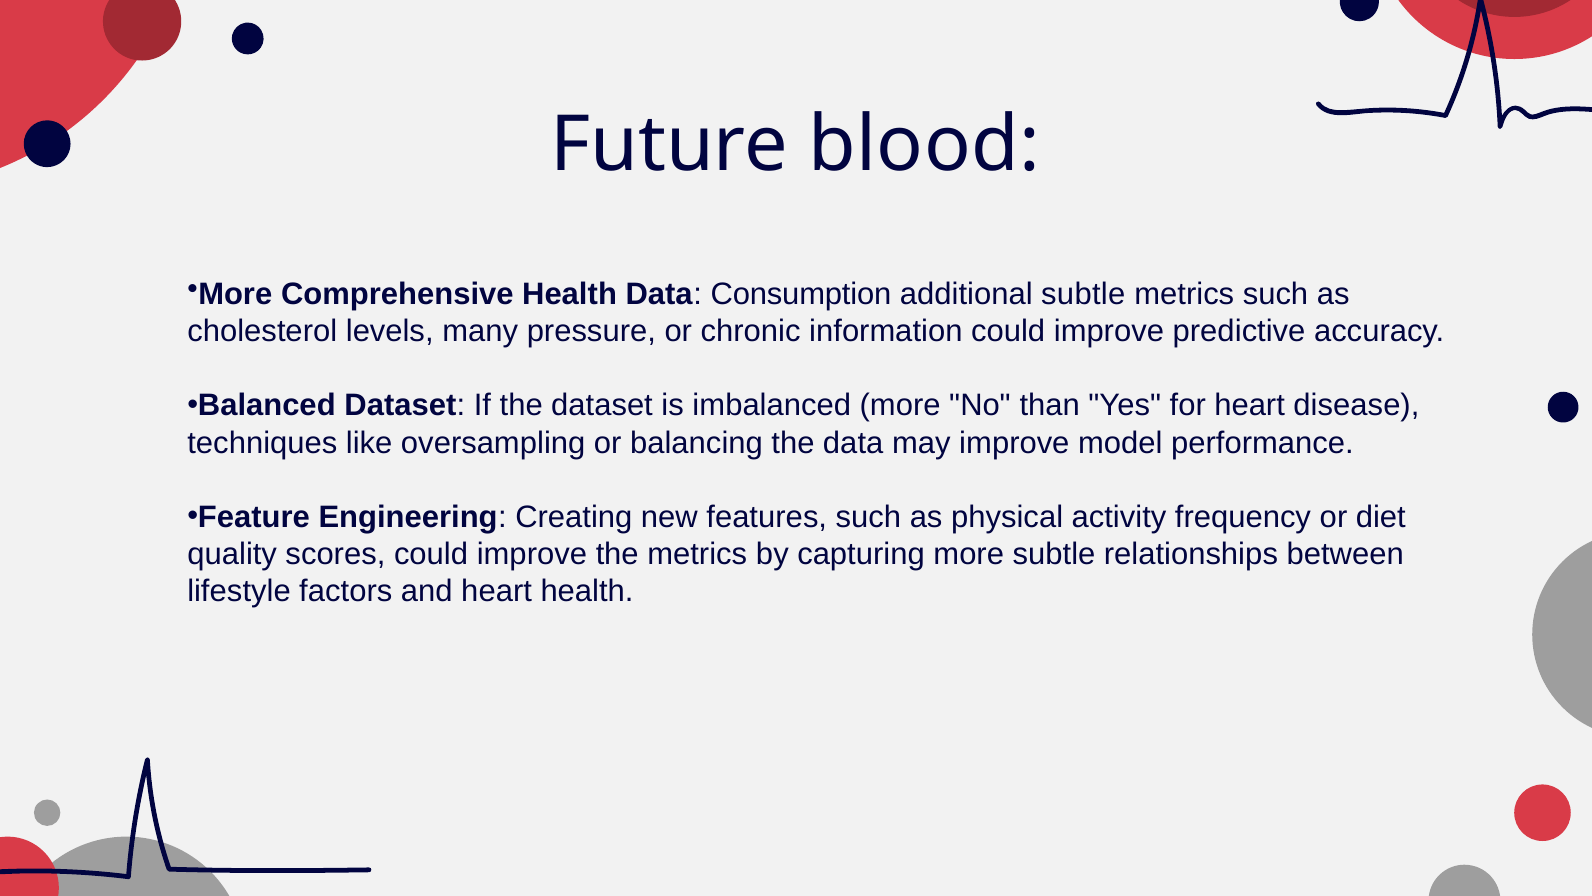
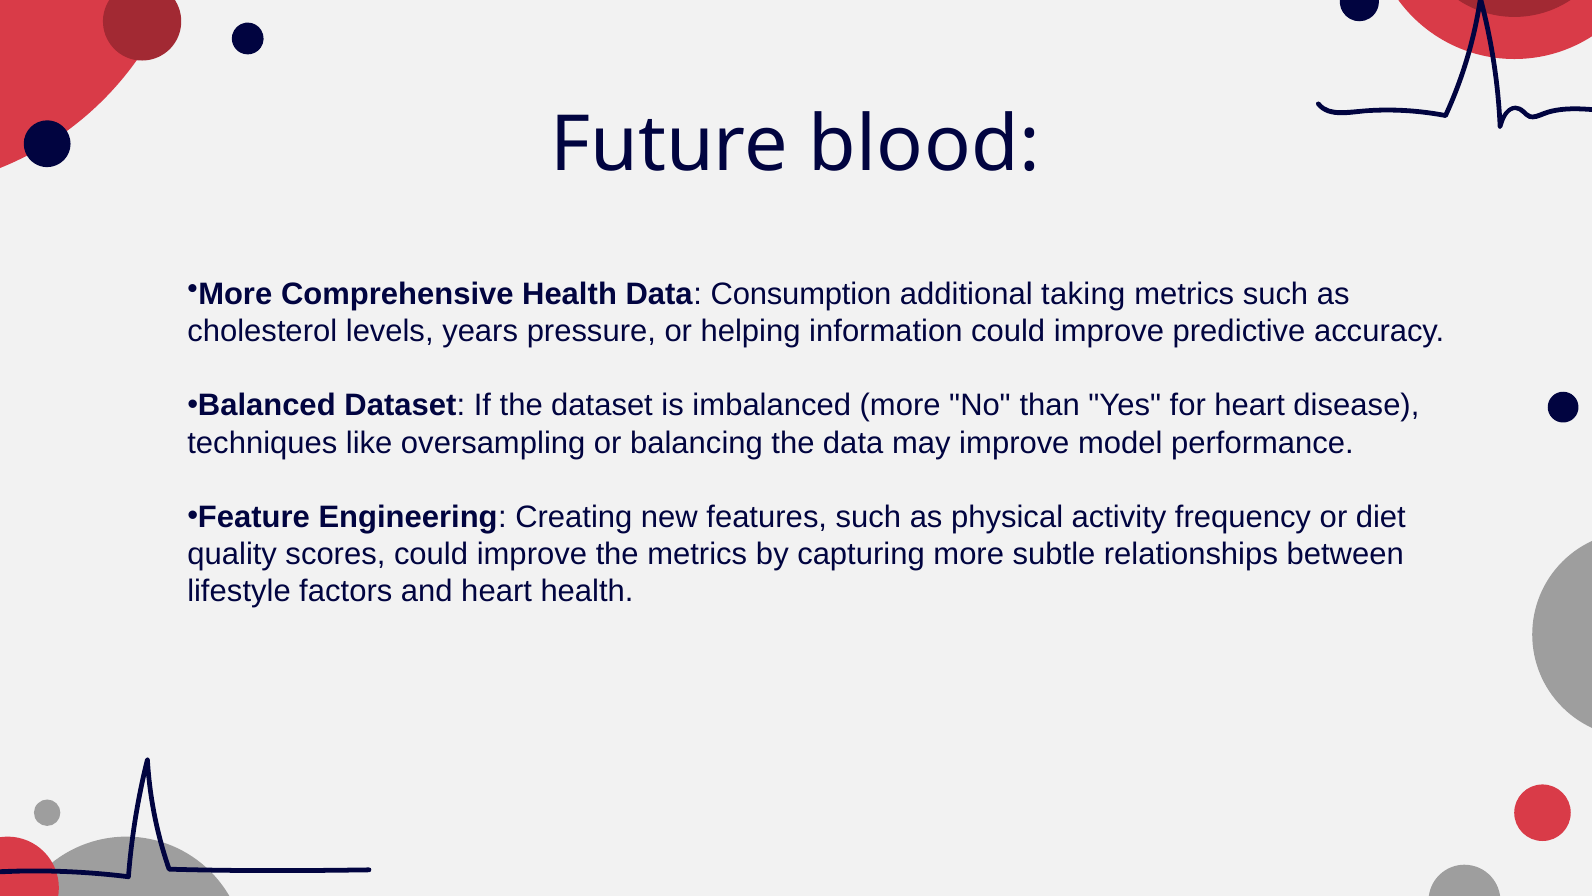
additional subtle: subtle -> taking (1083, 294)
many: many -> years (480, 331)
chronic: chronic -> helping (751, 331)
